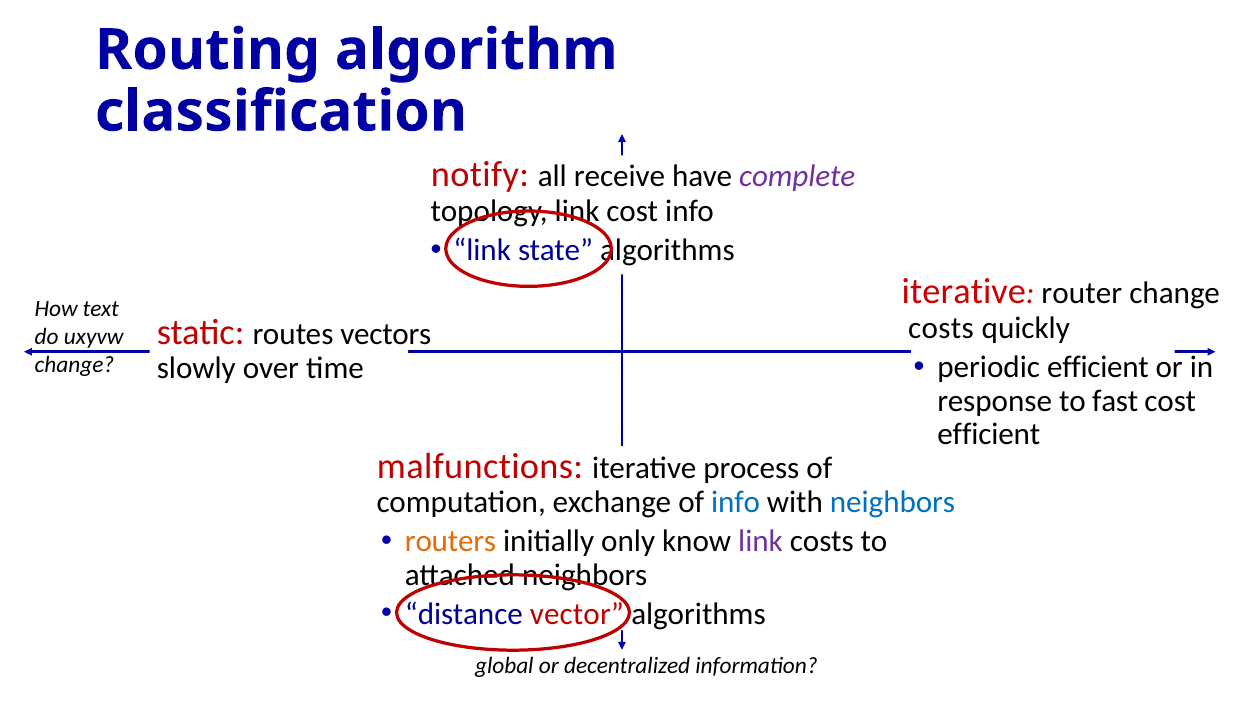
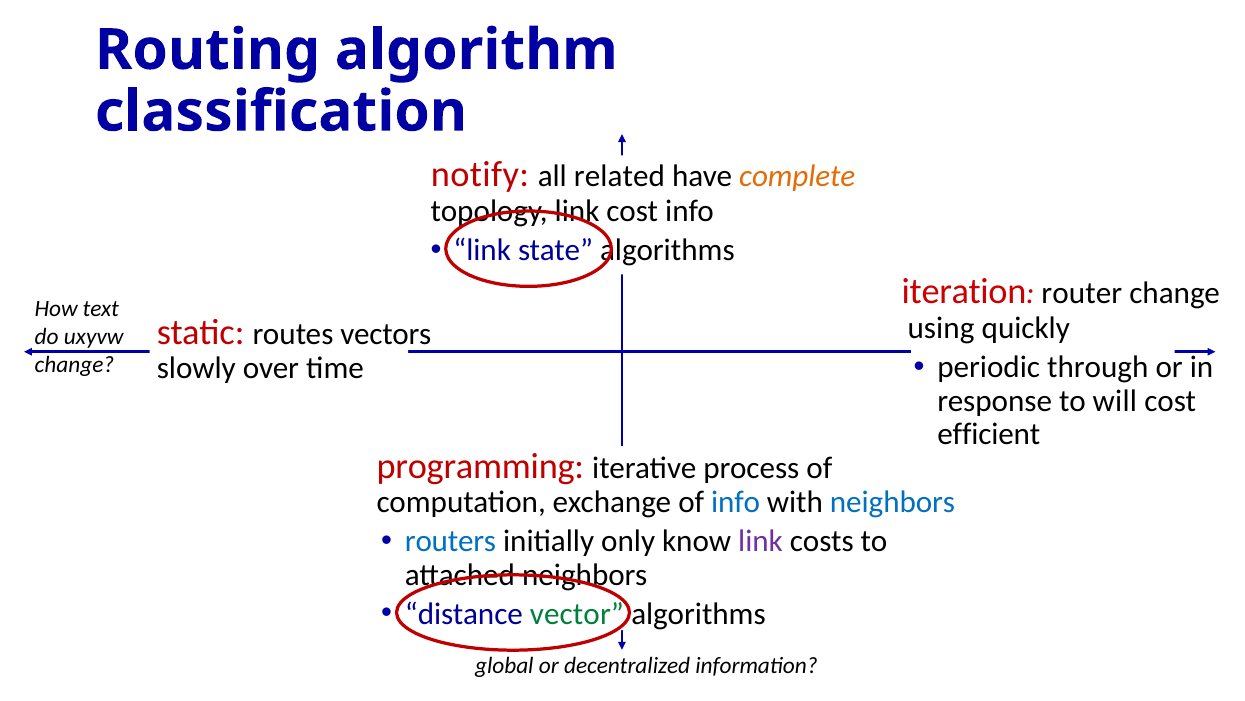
receive: receive -> related (619, 176)
complete colour: purple -> orange (797, 176)
iterative: iterative -> iteration (964, 292)
costs: costs -> using (941, 328)
periodic efficient: efficient -> through (1098, 367)
fast: fast -> will (1115, 400)
malfunctions: malfunctions -> programming (480, 466)
routers colour: orange -> blue (451, 541)
vector colour: red -> green (577, 613)
